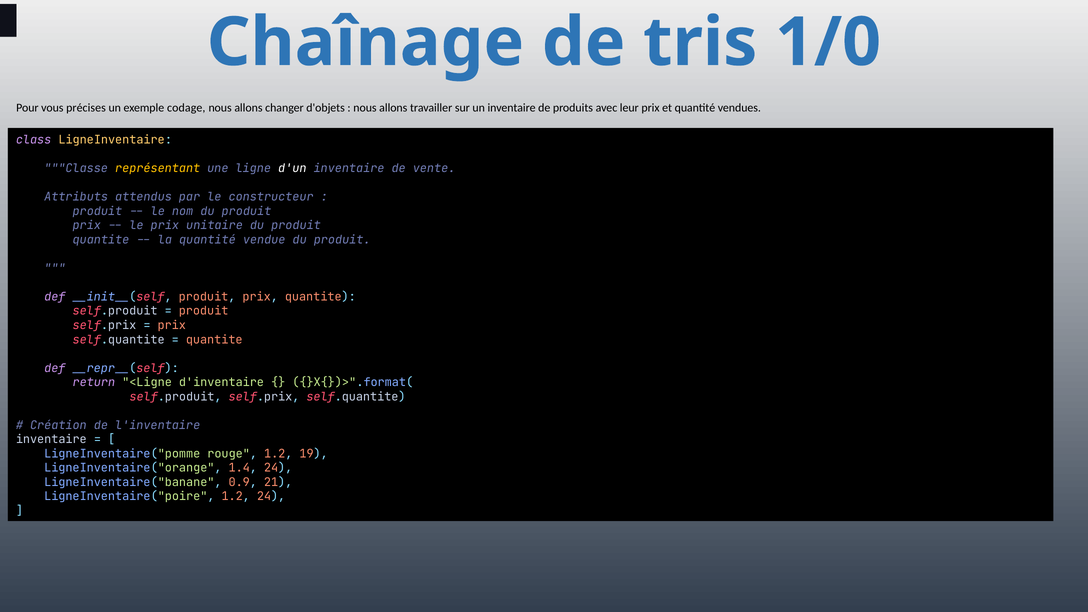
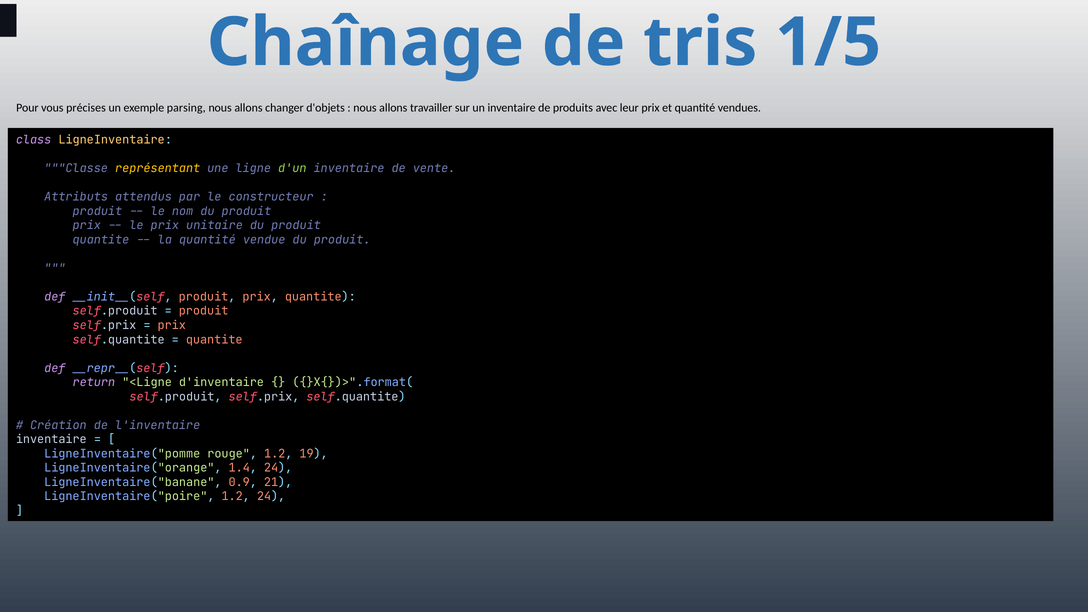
1/0: 1/0 -> 1/5 (828, 43)
codage: codage -> parsing (186, 108)
d'un colour: white -> light green (292, 168)
